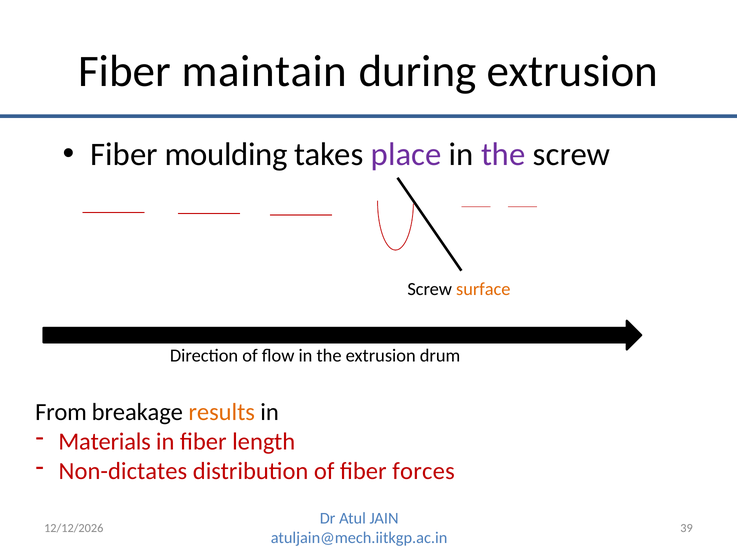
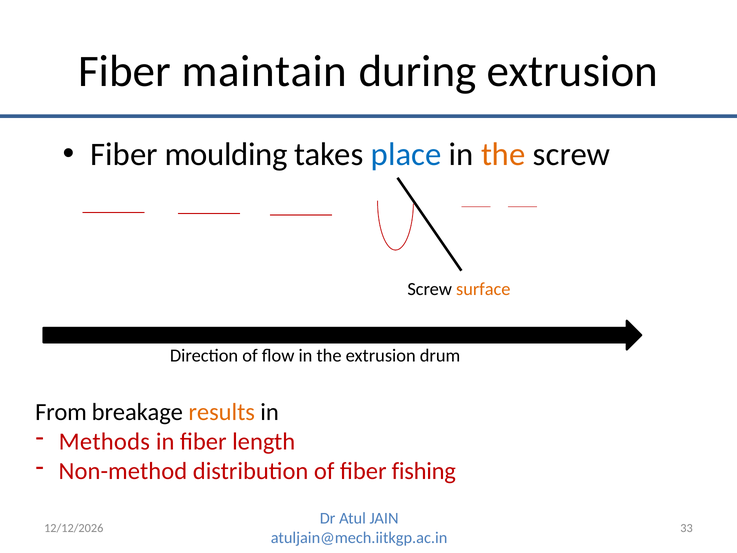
place colour: purple -> blue (406, 155)
the colour: purple -> orange (503, 155)
Materials: Materials -> Methods (104, 442)
Non-dictates: Non-dictates -> Non-method (123, 471)
forces: forces -> fishing (424, 471)
39: 39 -> 33 (687, 528)
